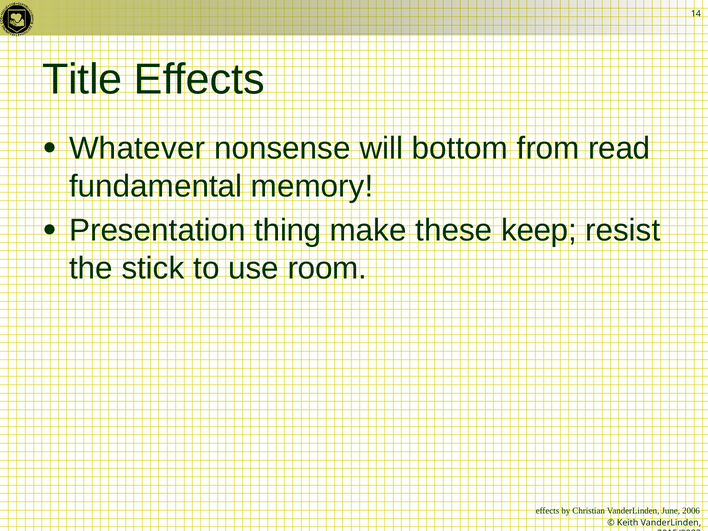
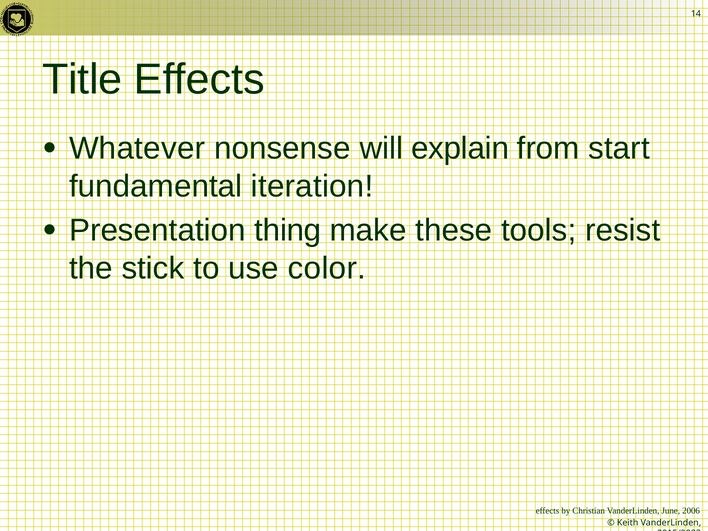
bottom: bottom -> explain (460, 149)
read: read -> start (619, 149)
memory: memory -> iteration (312, 186)
keep: keep -> tools (539, 230)
room: room -> color (327, 268)
